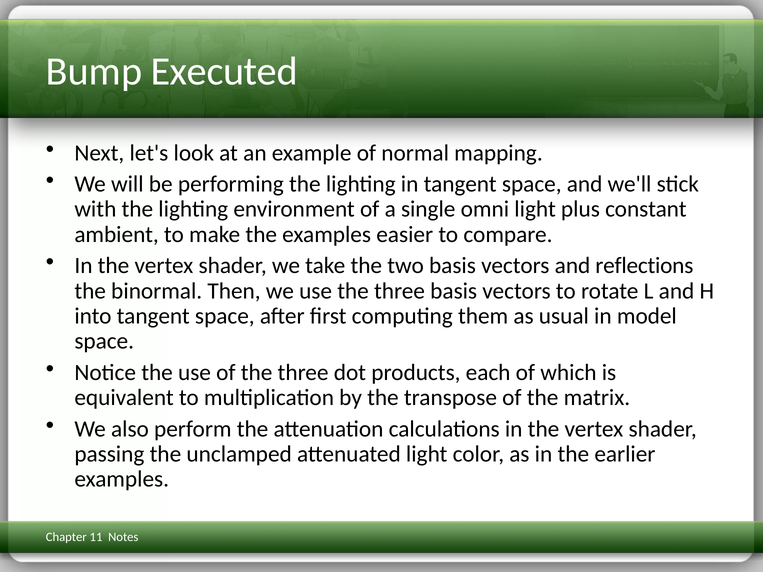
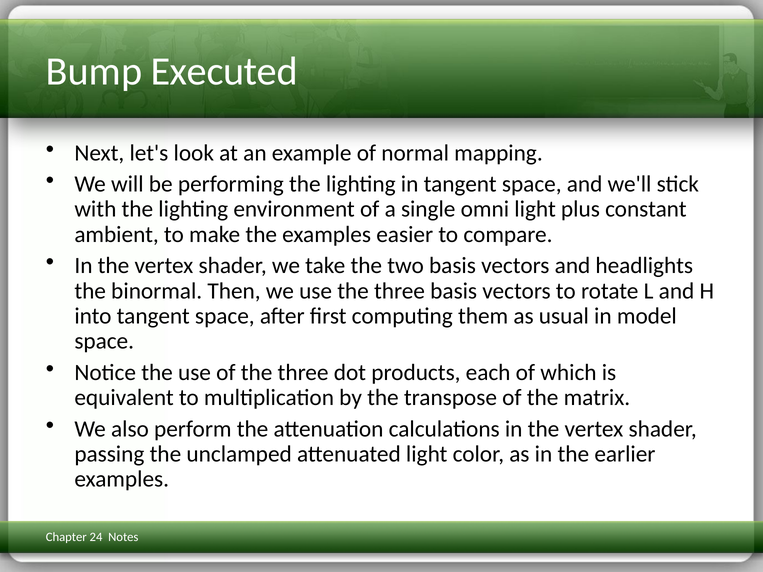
reflections: reflections -> headlights (644, 266)
11: 11 -> 24 (96, 537)
